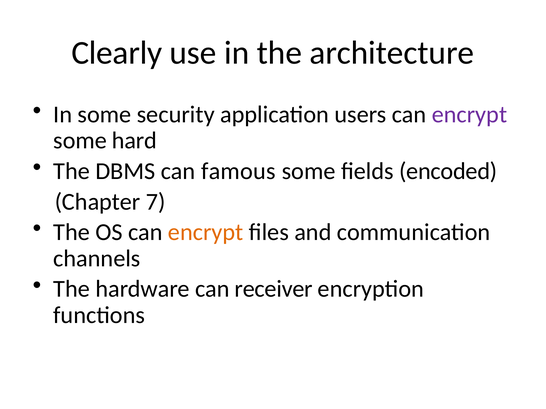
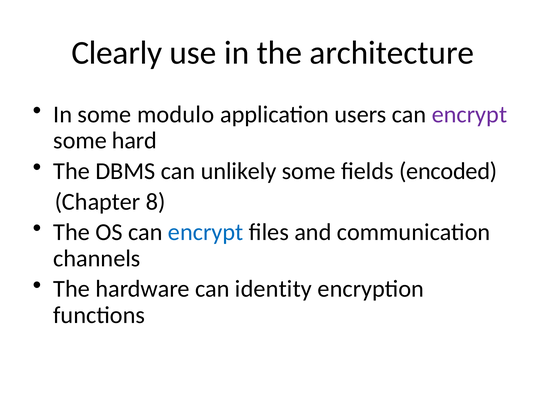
security: security -> modulo (176, 115)
famous: famous -> unlikely (239, 171)
7: 7 -> 8 (156, 202)
encrypt colour: orange -> blue (206, 233)
receiver: receiver -> identity (273, 289)
